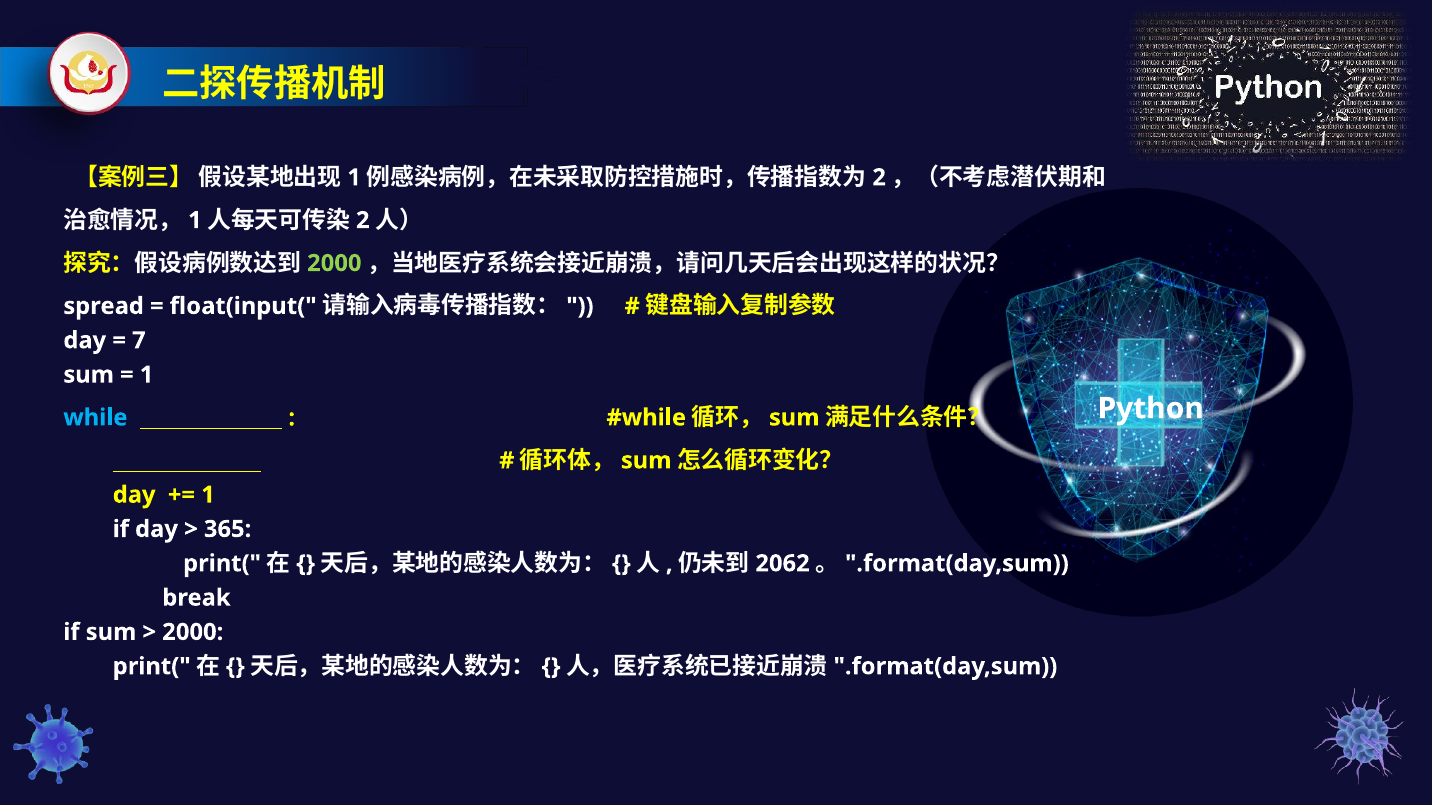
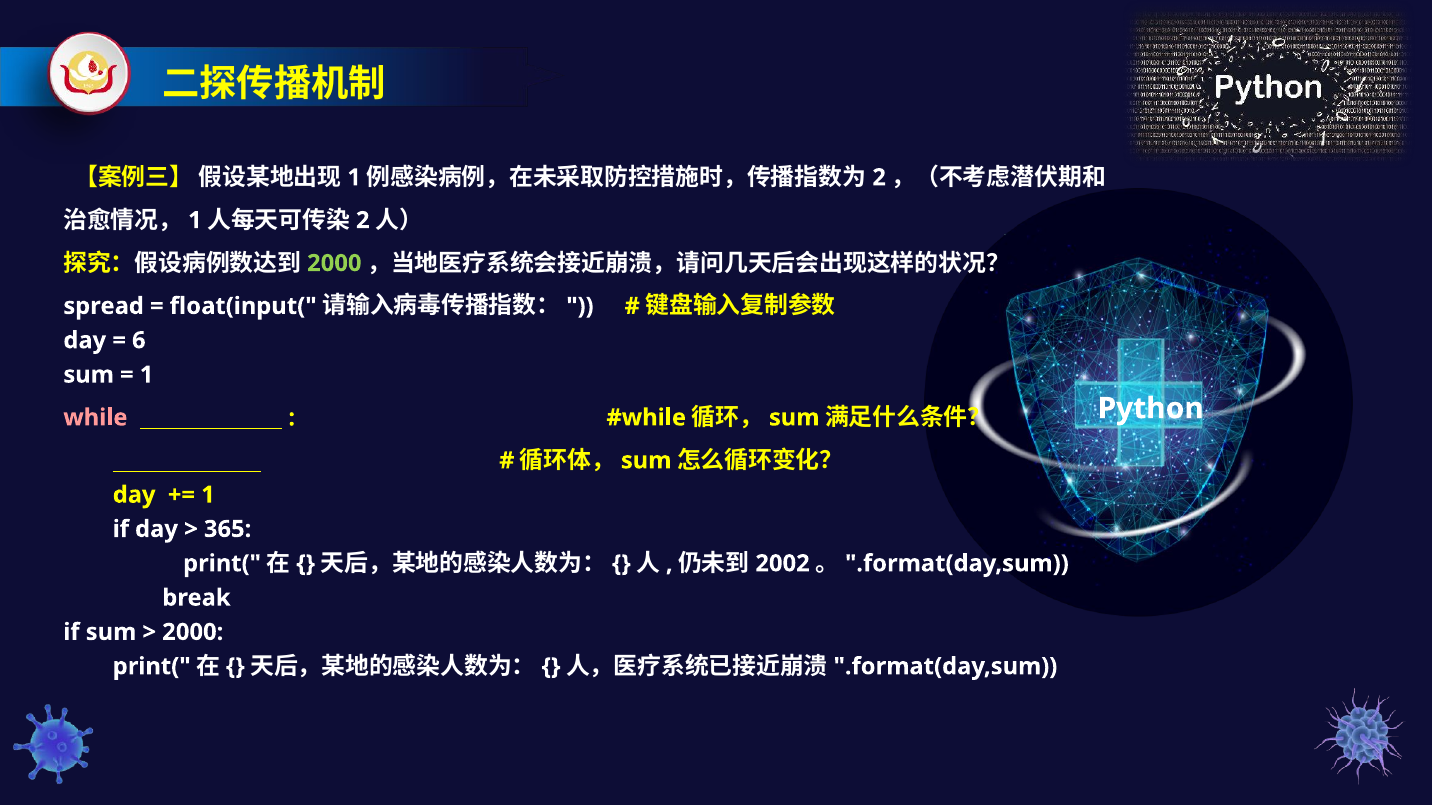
7: 7 -> 6 (139, 341)
while colour: light blue -> pink (95, 418)
2062: 2062 -> 2002 (783, 564)
